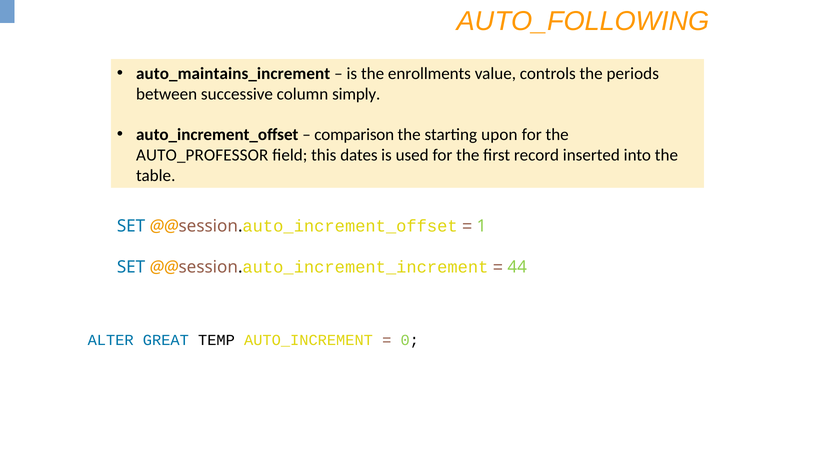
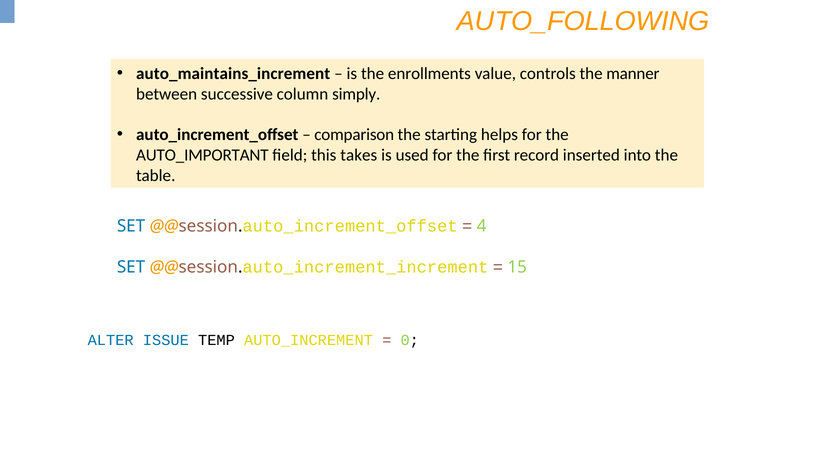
periods: periods -> manner (633, 73)
upon: upon -> helps (499, 135)
AUTO_PROFESSOR: AUTO_PROFESSOR -> AUTO_IMPORTANT (202, 155)
dates: dates -> takes (359, 155)
1: 1 -> 4 (482, 226)
44: 44 -> 15 (517, 267)
GREAT: GREAT -> ISSUE (166, 340)
